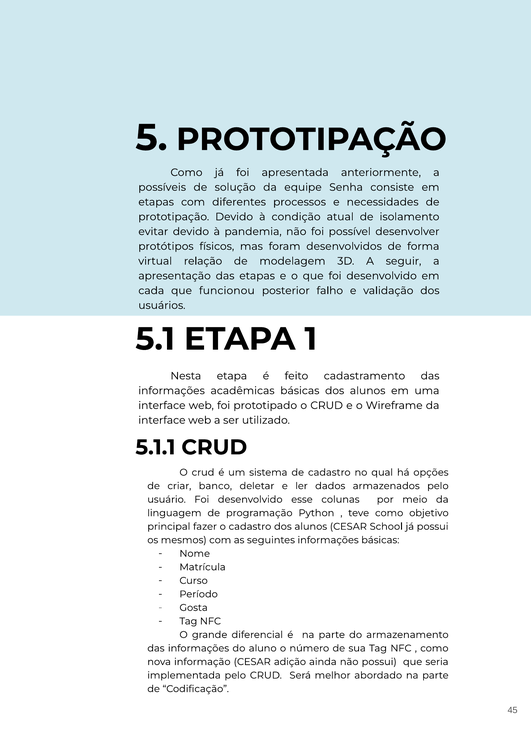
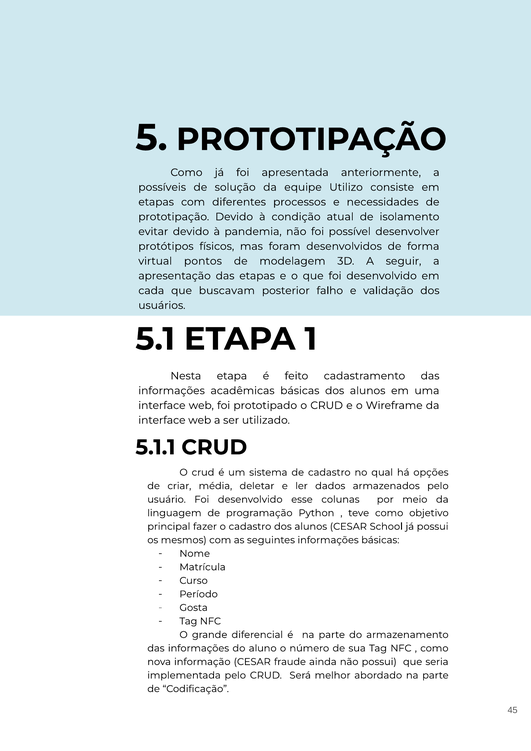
Senha: Senha -> Utilizo (346, 187)
relação: relação -> pontos (203, 261)
funcionou: funcionou -> buscavam (227, 291)
banco: banco -> média (215, 486)
adição: adição -> fraude (290, 662)
